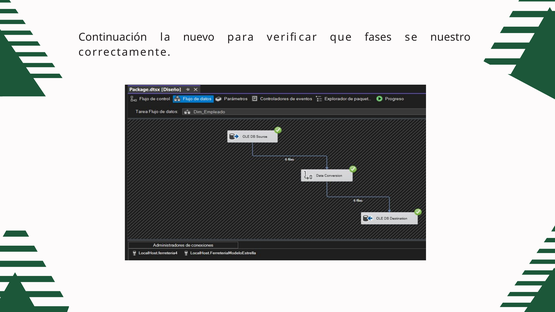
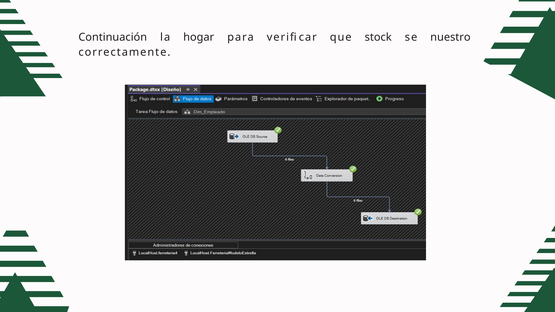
nuevo: nuevo -> hogar (199, 37)
fases: fases -> stock (378, 37)
